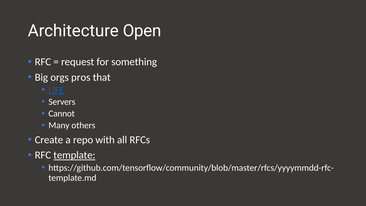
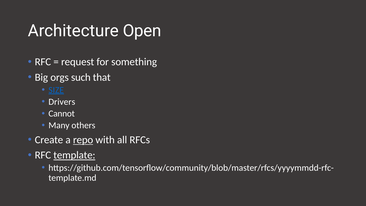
pros: pros -> such (81, 77)
LIFE: LIFE -> SIZE (56, 90)
Servers: Servers -> Drivers (62, 102)
repo underline: none -> present (83, 140)
